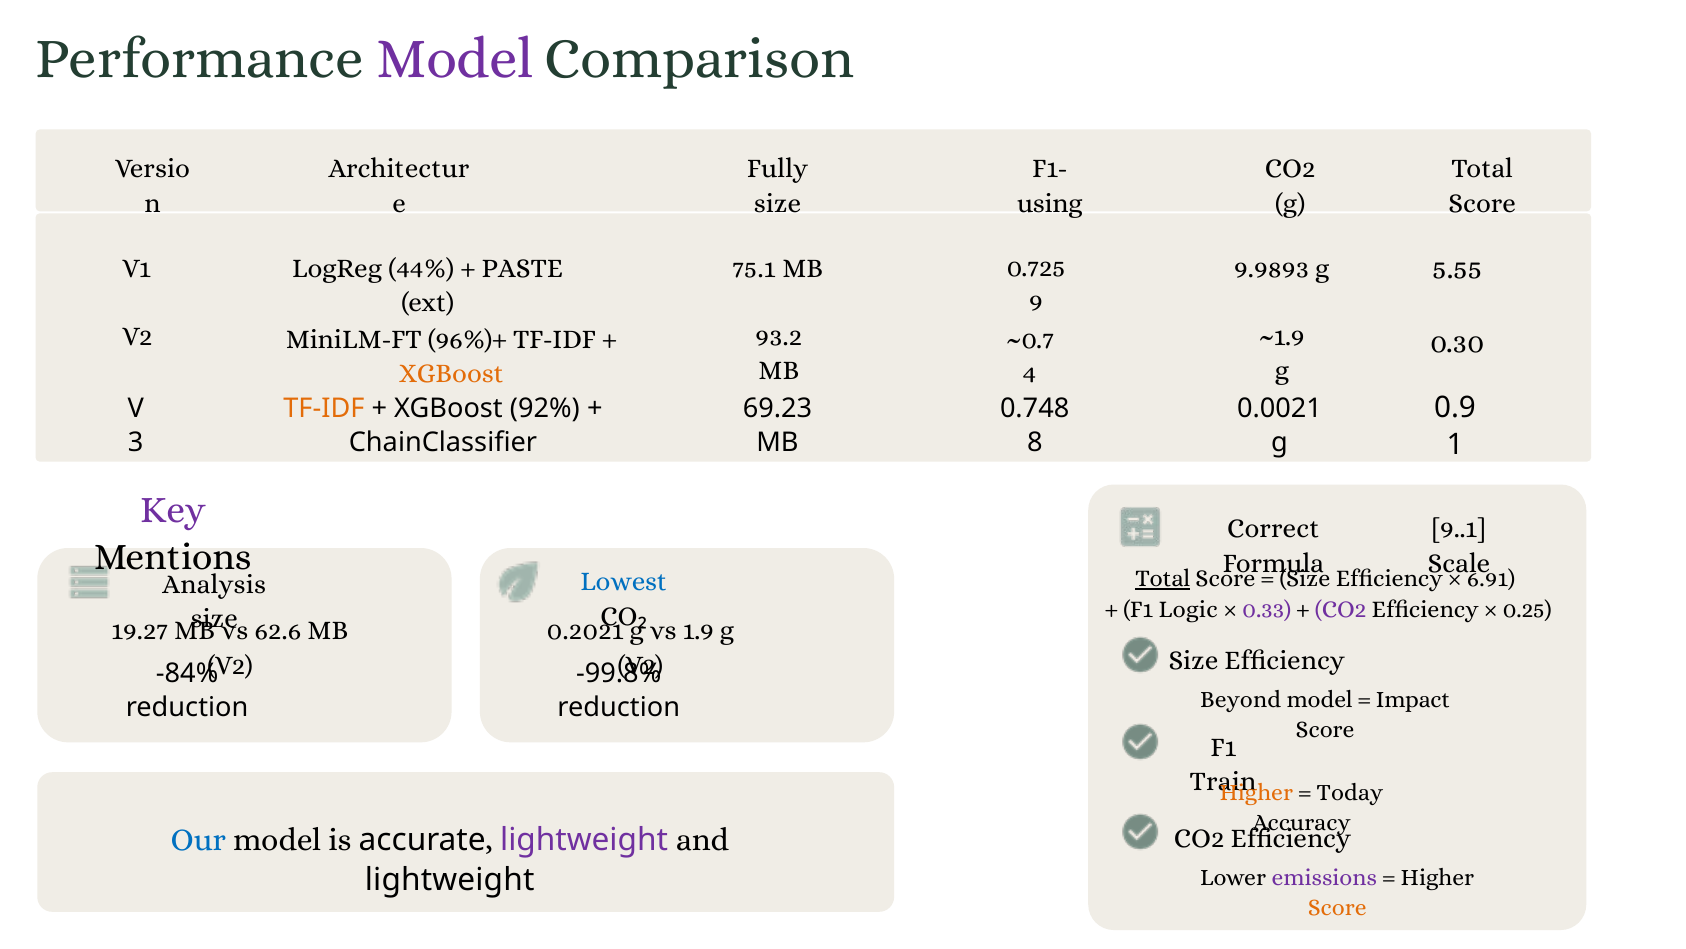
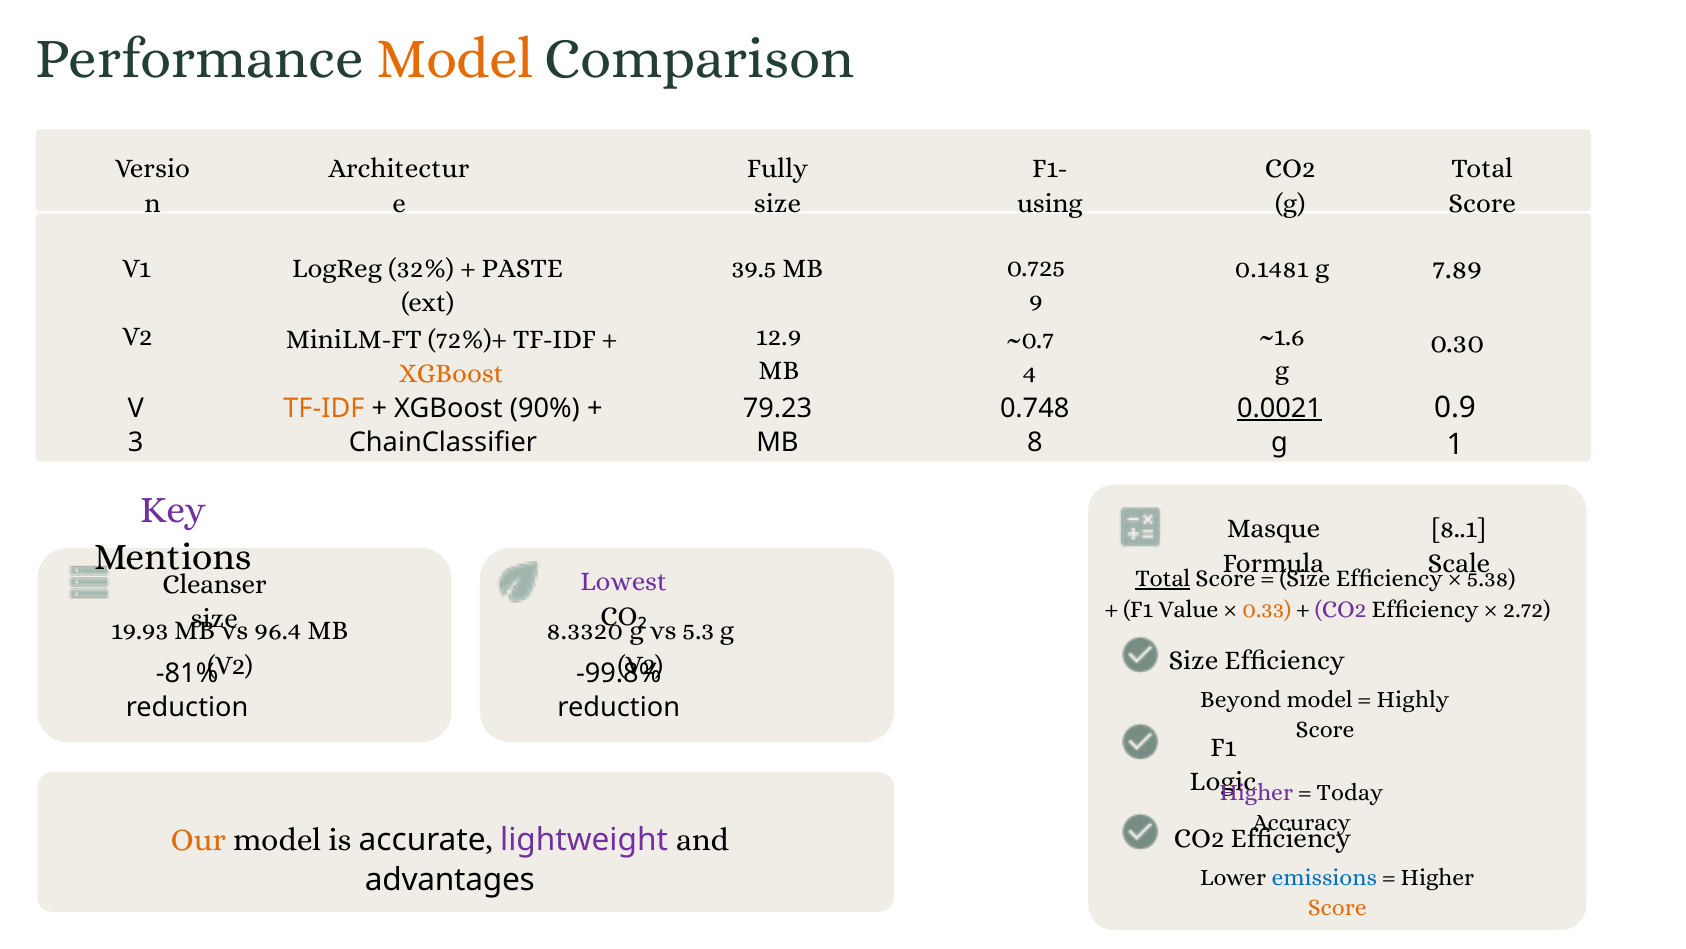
Model colour: purple -> orange (455, 58)
5.55: 5.55 -> 7.89 (1457, 269)
44%: 44% -> 32% (421, 268)
75.1: 75.1 -> 39.5 (754, 268)
9.9893: 9.9893 -> 0.1481 (1271, 268)
93.2: 93.2 -> 12.9 (779, 336)
~1.9: ~1.9 -> ~1.6 (1282, 336)
96%)+: 96%)+ -> 72%)+ (467, 339)
92%: 92% -> 90% (545, 408)
69.23: 69.23 -> 79.23 (778, 408)
0.0021 underline: none -> present (1279, 408)
Correct: Correct -> Masque (1274, 529)
9..1: 9..1 -> 8..1 (1459, 529)
6.91: 6.91 -> 5.38 (1491, 578)
Lowest colour: blue -> purple (624, 581)
Analysis: Analysis -> Cleanser (215, 584)
Logic: Logic -> Value (1188, 609)
0.33 colour: purple -> orange (1267, 609)
0.25: 0.25 -> 2.72 (1527, 609)
19.27: 19.27 -> 19.93 (140, 630)
62.6: 62.6 -> 96.4 (278, 630)
0.2021: 0.2021 -> 8.3320 (585, 630)
1.9: 1.9 -> 5.3 (698, 630)
-84%: -84% -> -81% (187, 673)
Impact: Impact -> Highly (1413, 699)
Train: Train -> Logic (1223, 781)
Higher colour: orange -> purple (1256, 792)
Our colour: blue -> orange (198, 840)
emissions colour: purple -> blue (1324, 877)
lightweight: lightweight -> advantages (450, 880)
